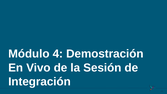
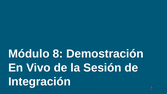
4: 4 -> 8 (58, 54)
